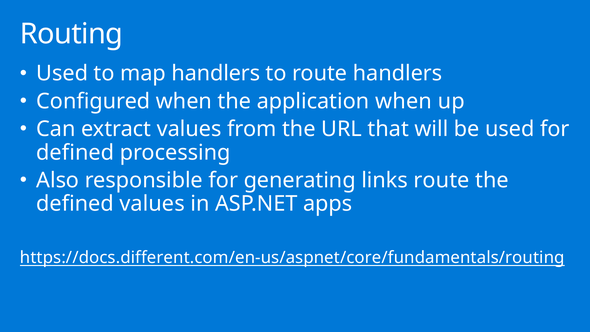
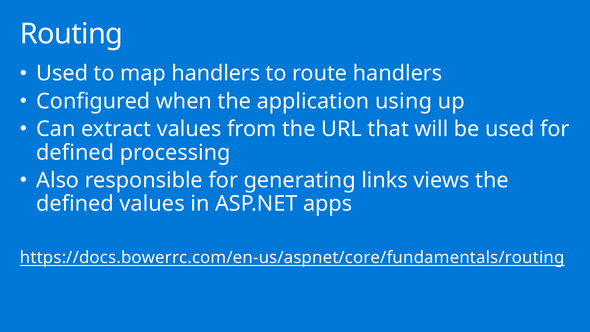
application when: when -> using (404, 101)
links route: route -> views (442, 180)
https://docs.different.com/en-us/aspnet/core/fundamentals/routing: https://docs.different.com/en-us/aspnet/core/fundamentals/routing -> https://docs.bowerrc.com/en-us/aspnet/core/fundamentals/routing (292, 258)
